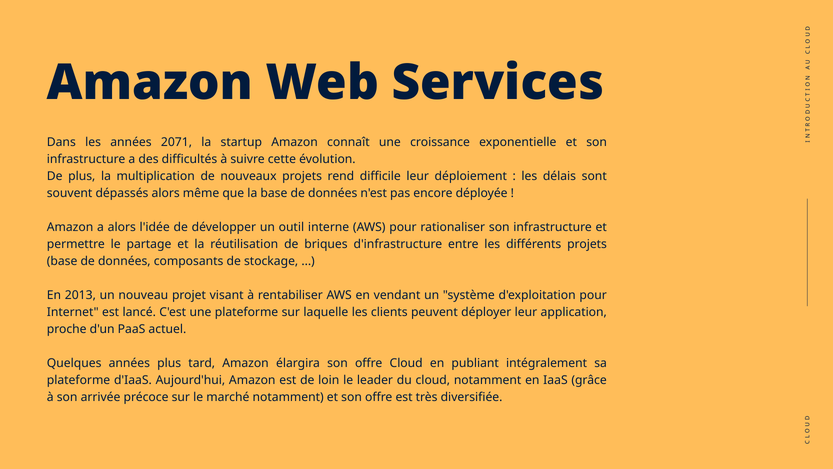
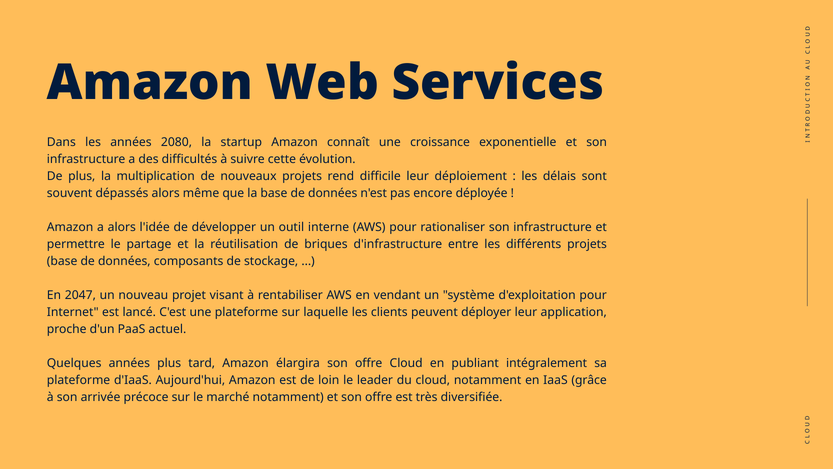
2071: 2071 -> 2080 (176, 142)
2013: 2013 -> 2047 (80, 295)
